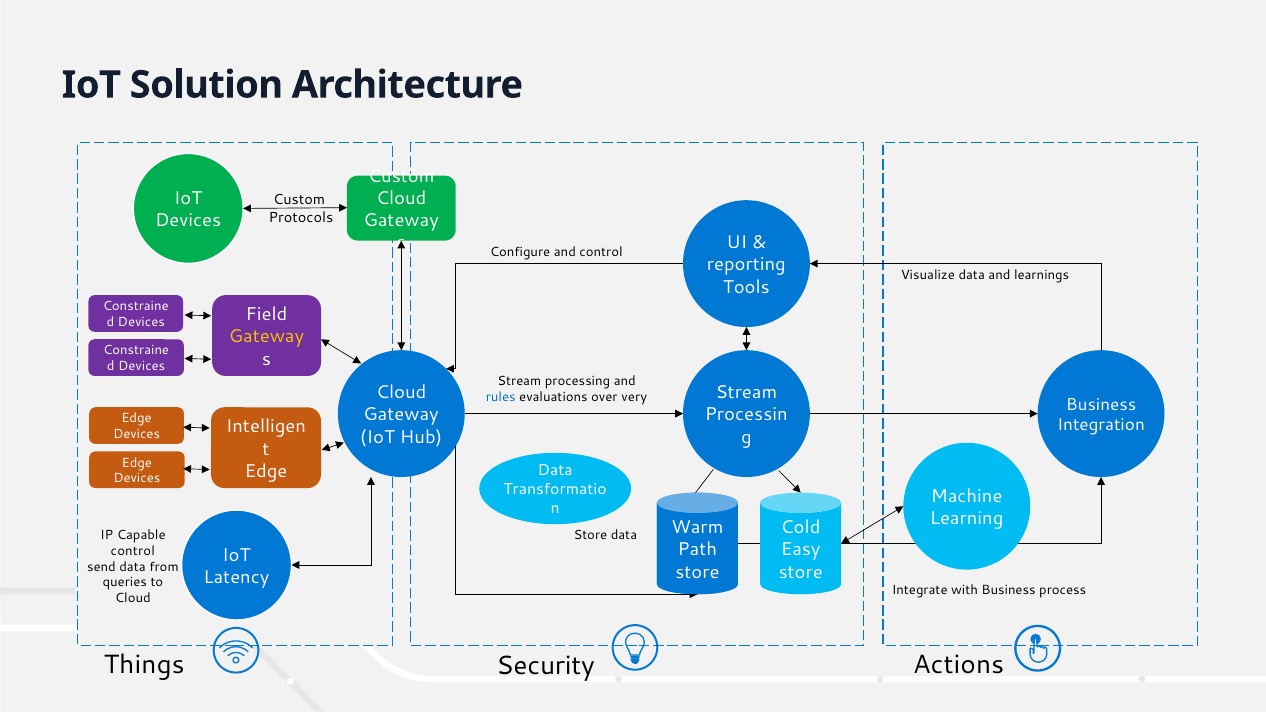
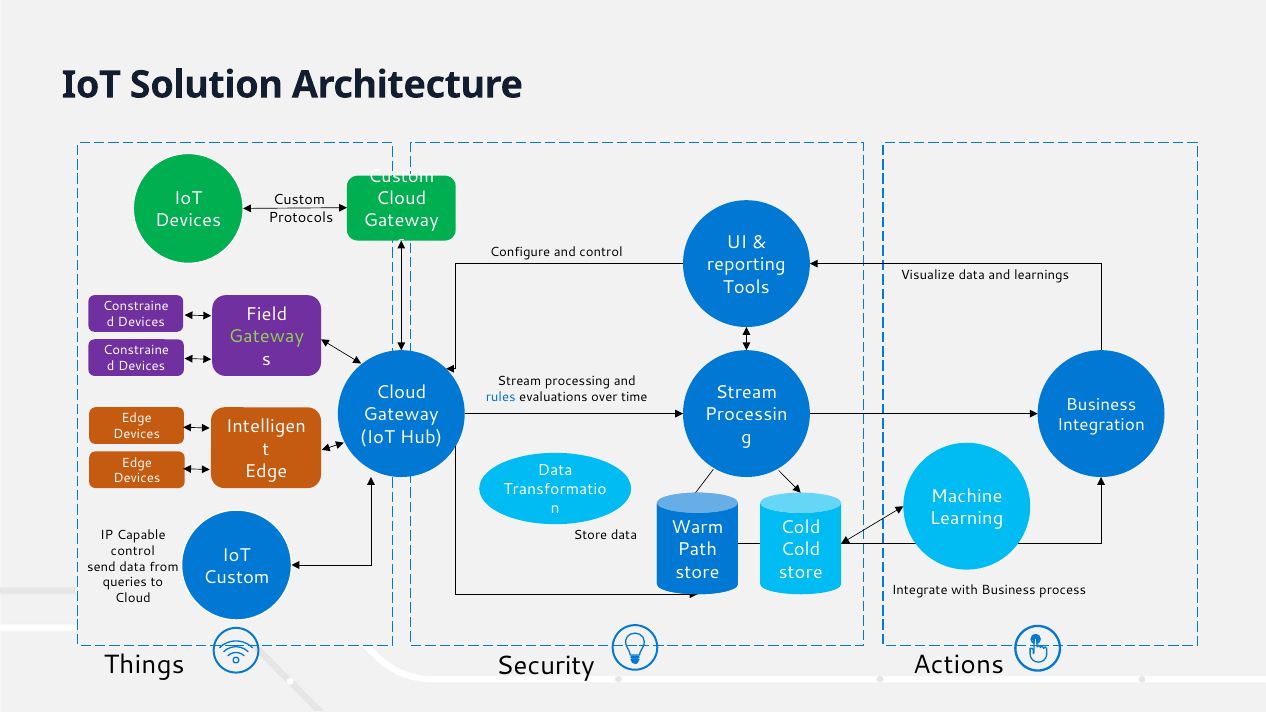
Gateway colour: yellow -> light green (266, 337)
very: very -> time (634, 397)
Easy: Easy -> Cold (801, 550)
Latency: Latency -> Custom (236, 577)
